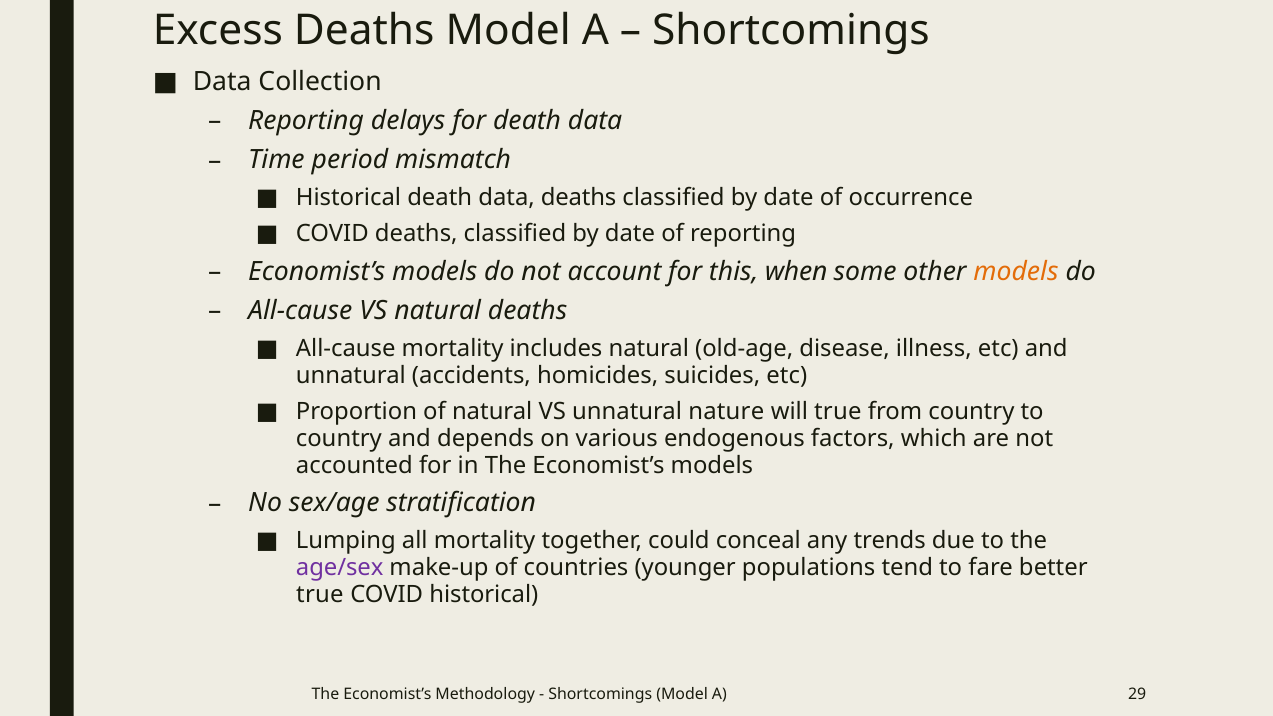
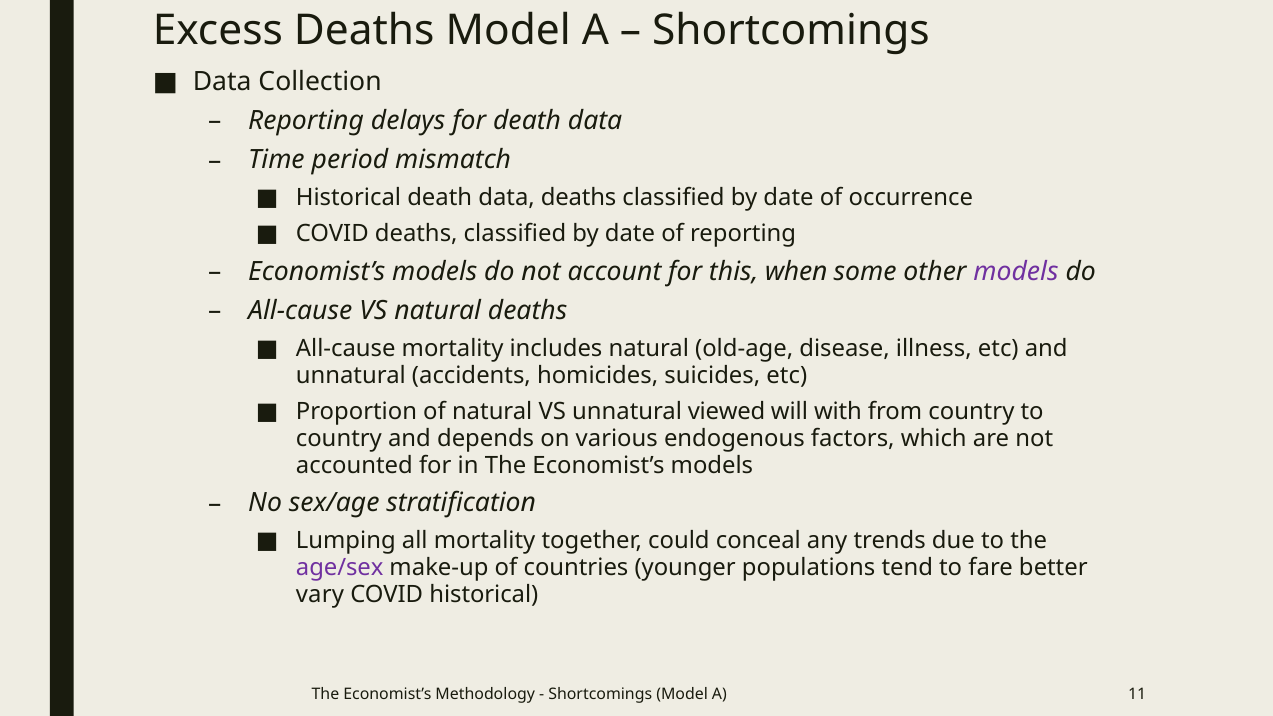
models colour: orange -> purple (1016, 272)
nature: nature -> viewed (727, 412)
will true: true -> with (838, 412)
true: true -> vary (320, 595)
29: 29 -> 11 (1137, 695)
